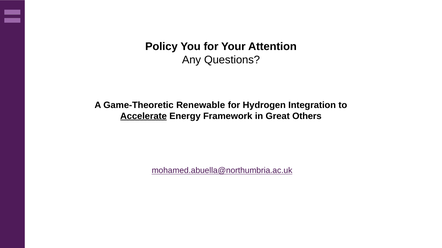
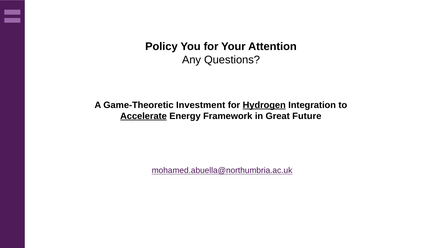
Renewable: Renewable -> Investment (201, 105)
Hydrogen underline: none -> present (264, 105)
Others: Others -> Future (307, 116)
